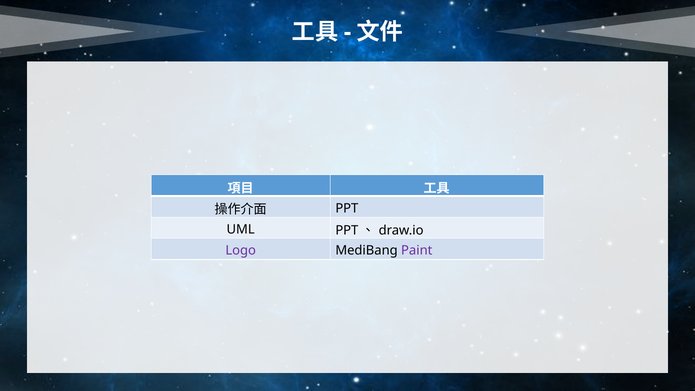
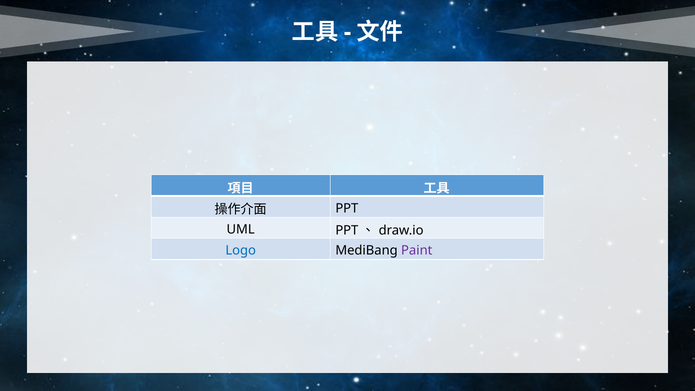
Logo colour: purple -> blue (241, 250)
